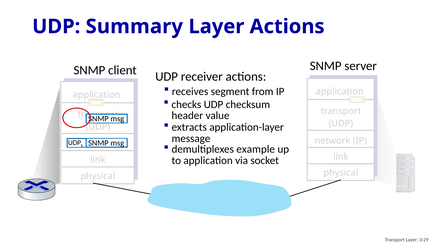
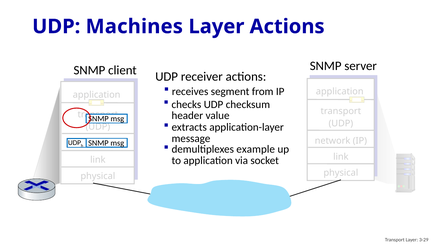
Summary: Summary -> Machines (134, 26)
